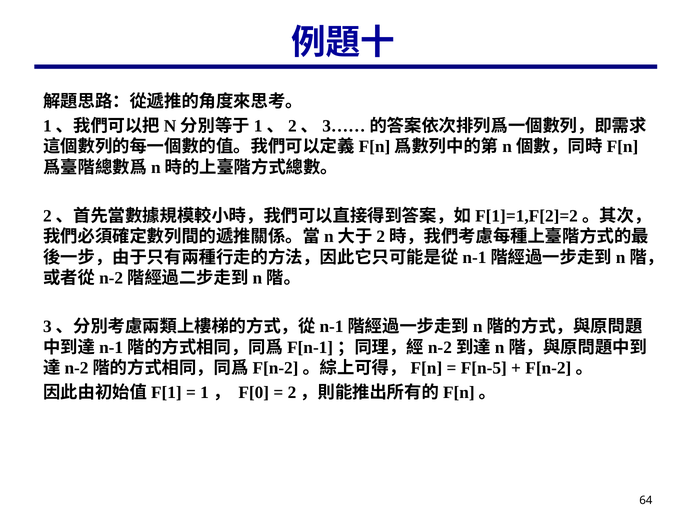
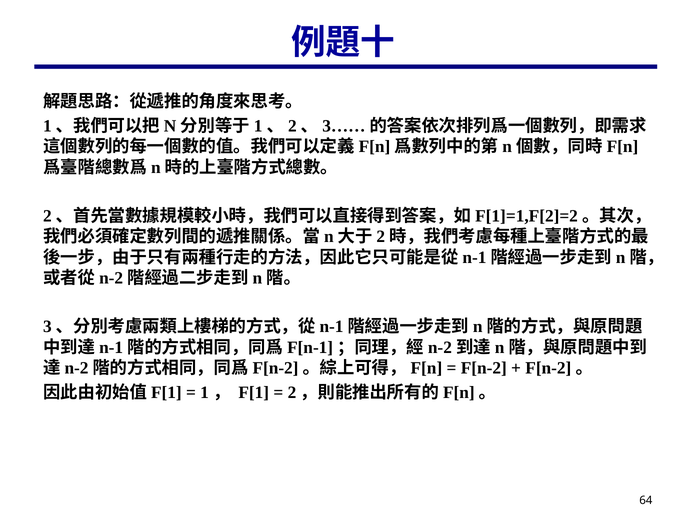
F[n-5: F[n-5 -> F[n-2 (484, 368)
F[0: F[0 -> F[1 (254, 392)
